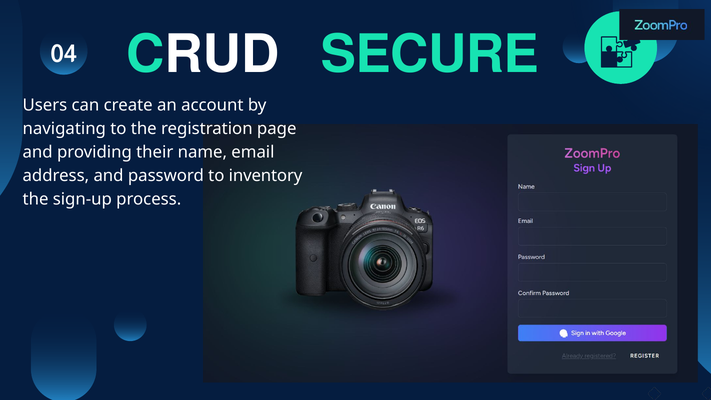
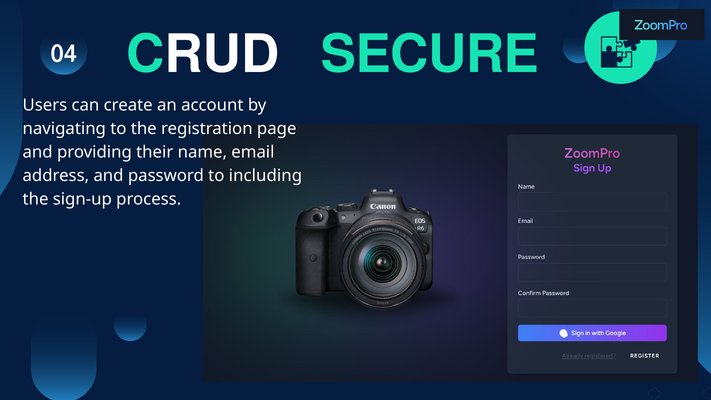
inventory: inventory -> including (265, 176)
